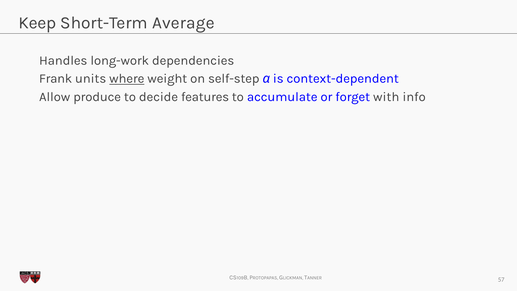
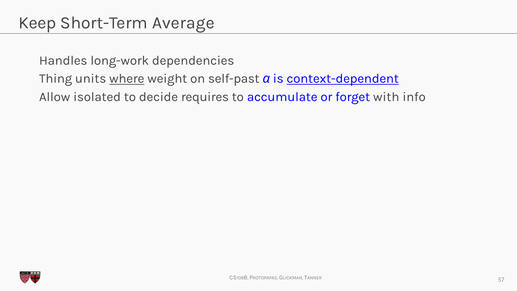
Frank: Frank -> Thing (56, 79)
self-step: self-step -> self-past (234, 79)
context-dependent underline: none -> present (343, 79)
produce: produce -> isolated (97, 97)
features: features -> requires (205, 97)
